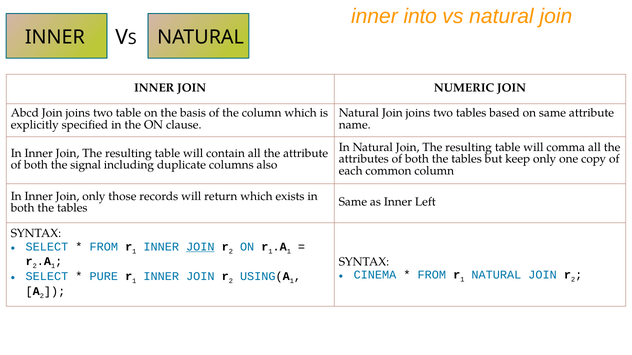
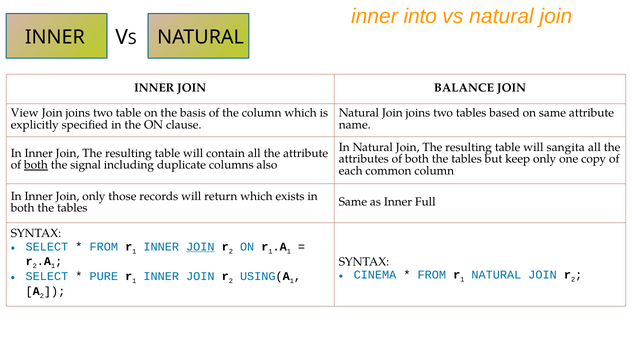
NUMERIC: NUMERIC -> BALANCE (464, 88)
Abcd: Abcd -> View (25, 113)
comma: comma -> sangita (566, 147)
both underline: none -> present (36, 165)
Left: Left -> Full (425, 202)
